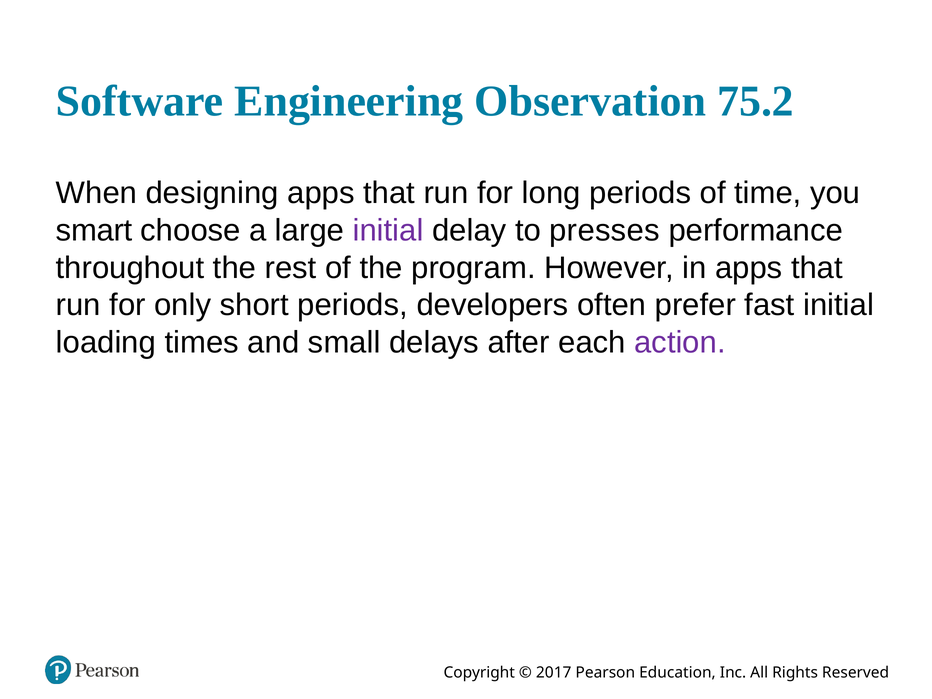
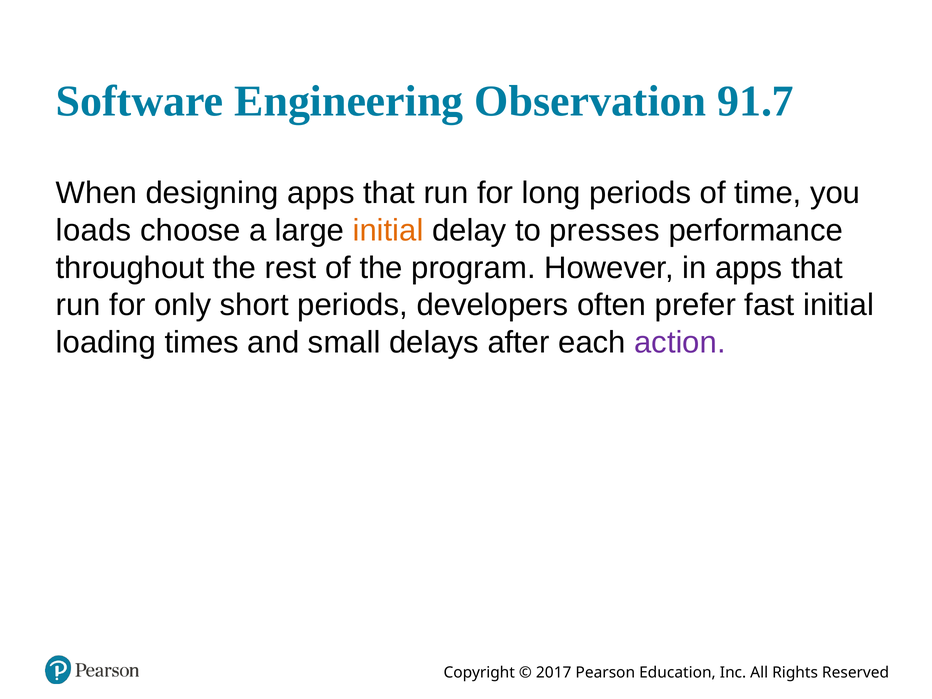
75.2: 75.2 -> 91.7 (756, 101)
smart: smart -> loads (94, 231)
initial colour: purple -> orange (388, 231)
